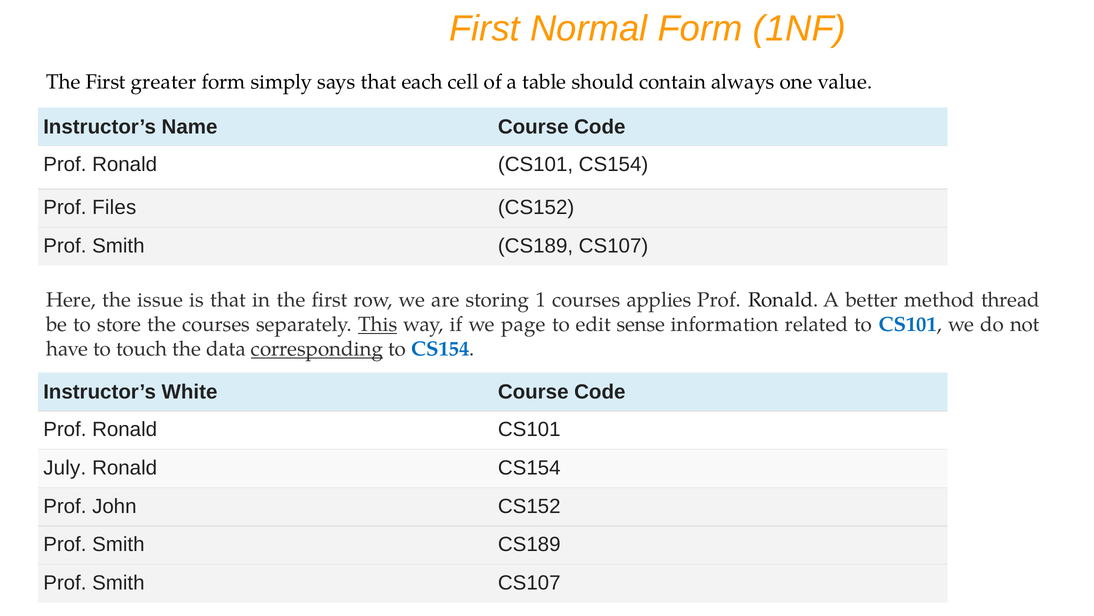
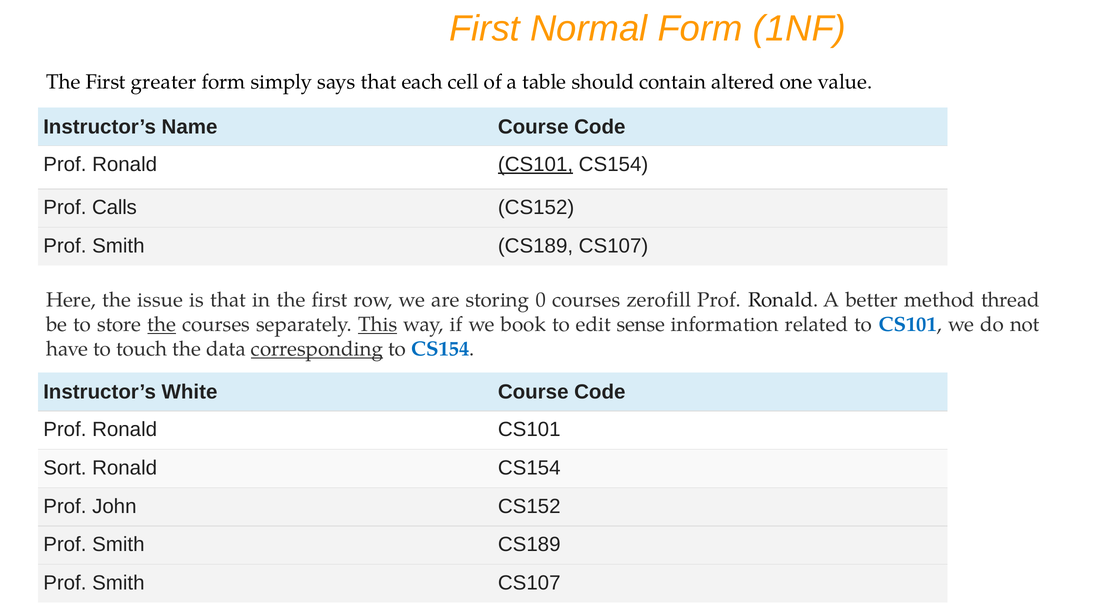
always: always -> altered (743, 82)
CS101 underline: none -> present (536, 164)
Files: Files -> Calls (114, 207)
1: 1 -> 0 (541, 300)
applies: applies -> zerofill (659, 300)
the underline: none -> present (162, 324)
page: page -> book (523, 324)
July: July -> Sort (65, 468)
